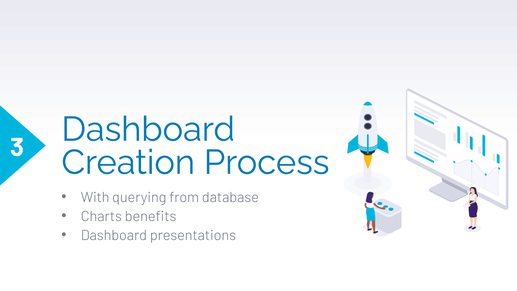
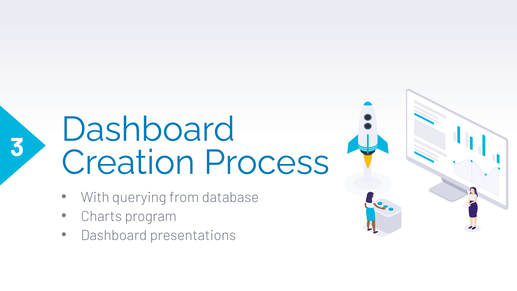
benefits: benefits -> program (151, 216)
